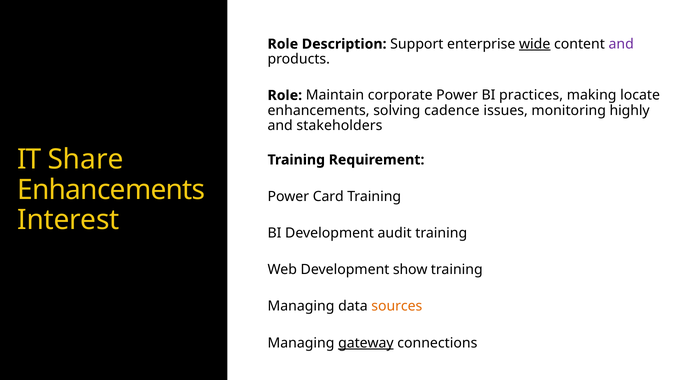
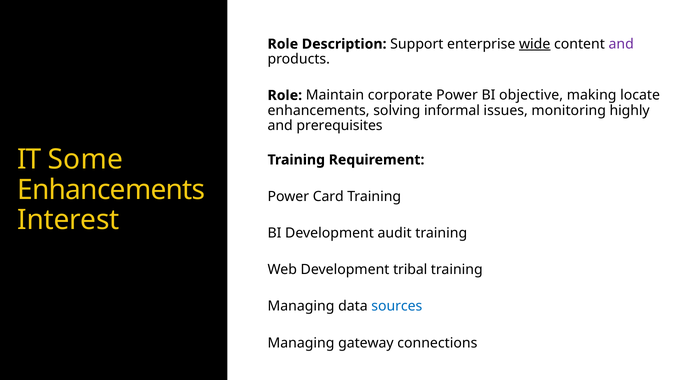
practices: practices -> objective (531, 95)
cadence: cadence -> informal (452, 110)
stakeholders: stakeholders -> prerequisites (340, 126)
Share: Share -> Some (85, 159)
show: show -> tribal (410, 269)
sources colour: orange -> blue (397, 306)
gateway underline: present -> none (366, 343)
